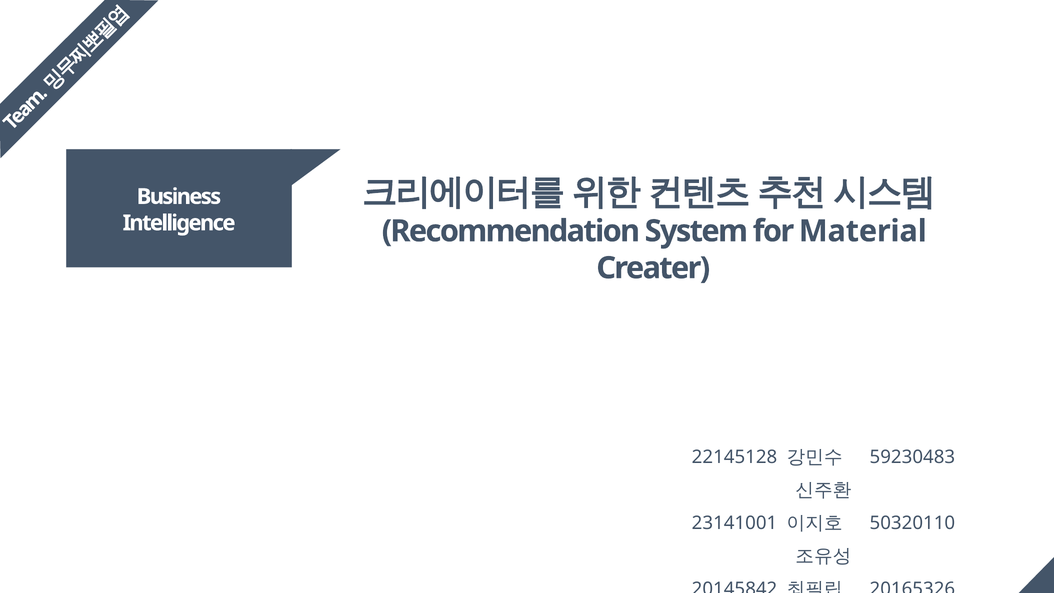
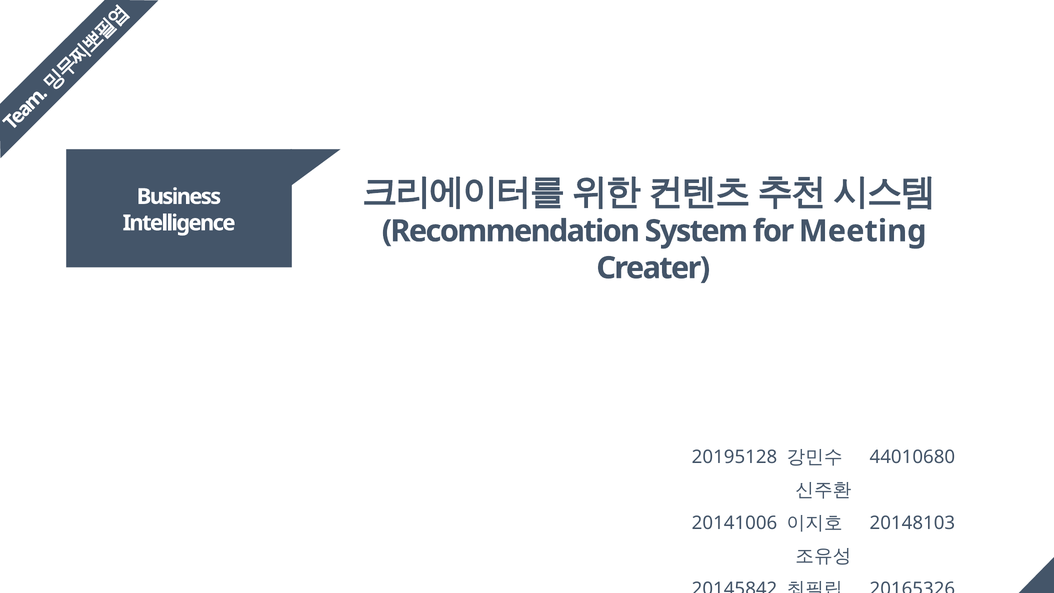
Material: Material -> Meeting (863, 231)
22145128: 22145128 -> 20195128 (735, 457)
59230483: 59230483 -> 44010680 (912, 457)
23141001: 23141001 -> 20141006 (735, 523)
50320110: 50320110 -> 20148103 (912, 523)
